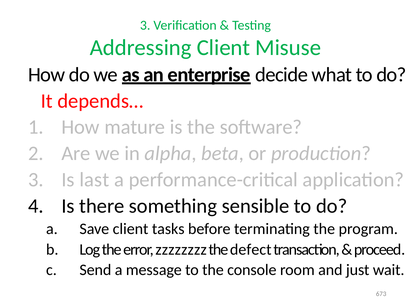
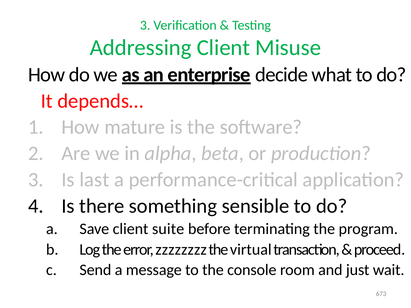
tasks: tasks -> suite (168, 229)
defect: defect -> virtual (251, 250)
